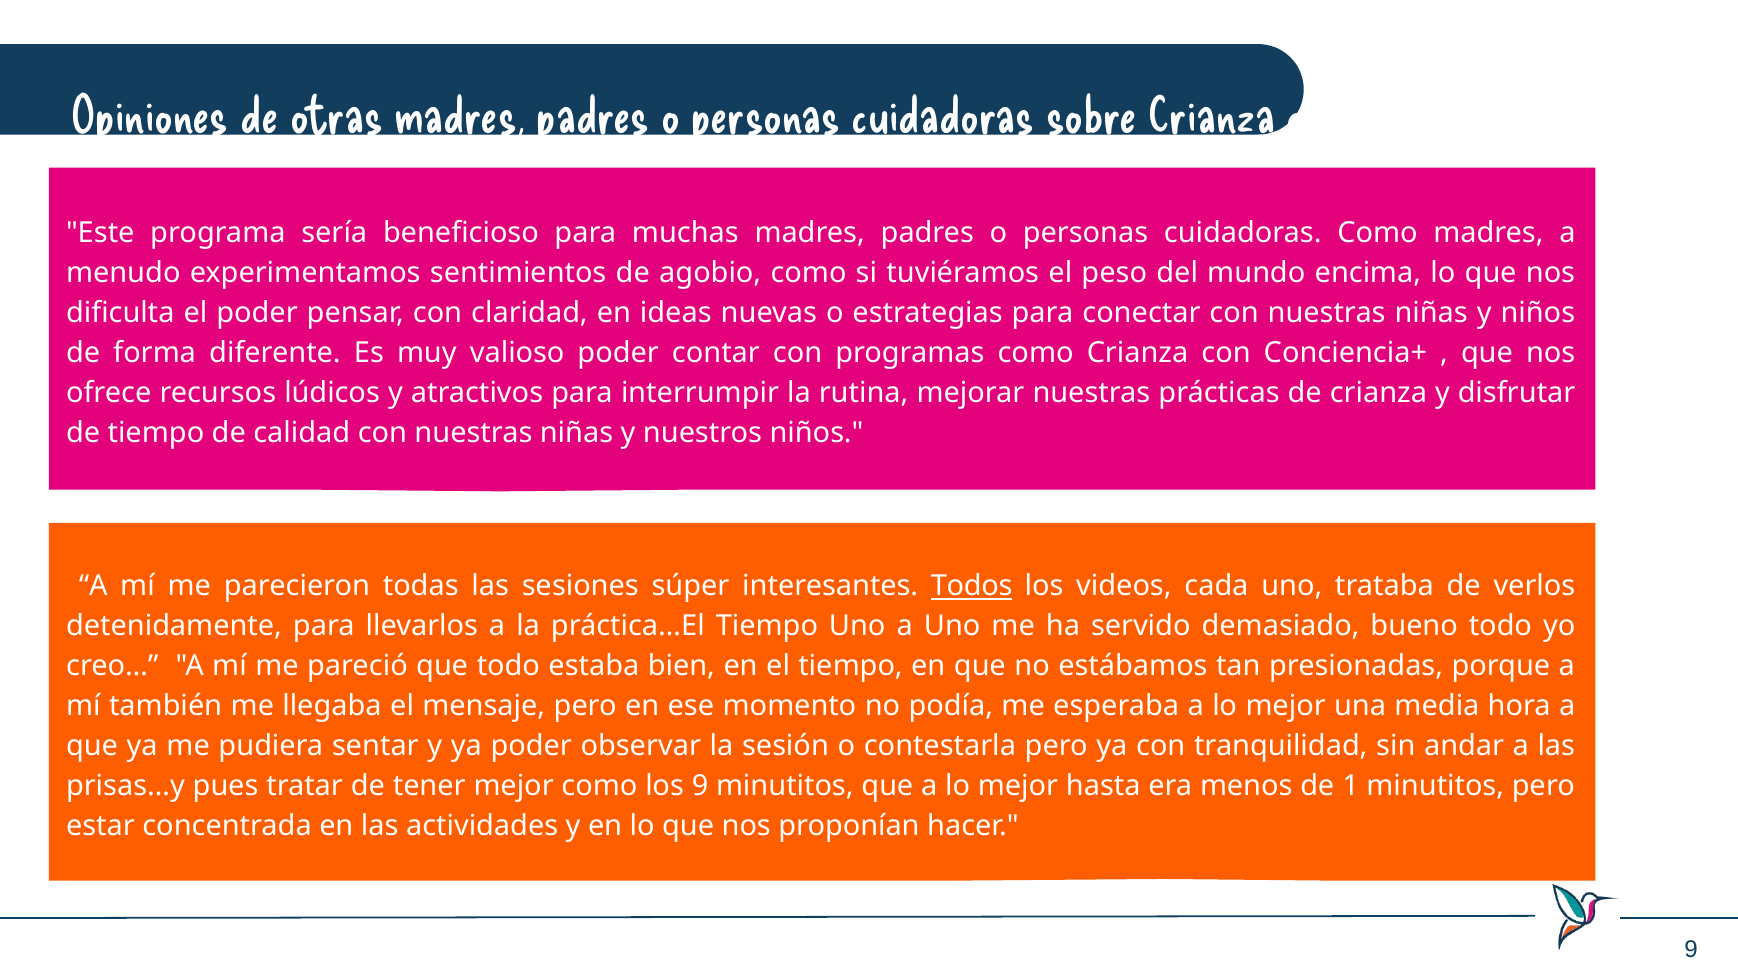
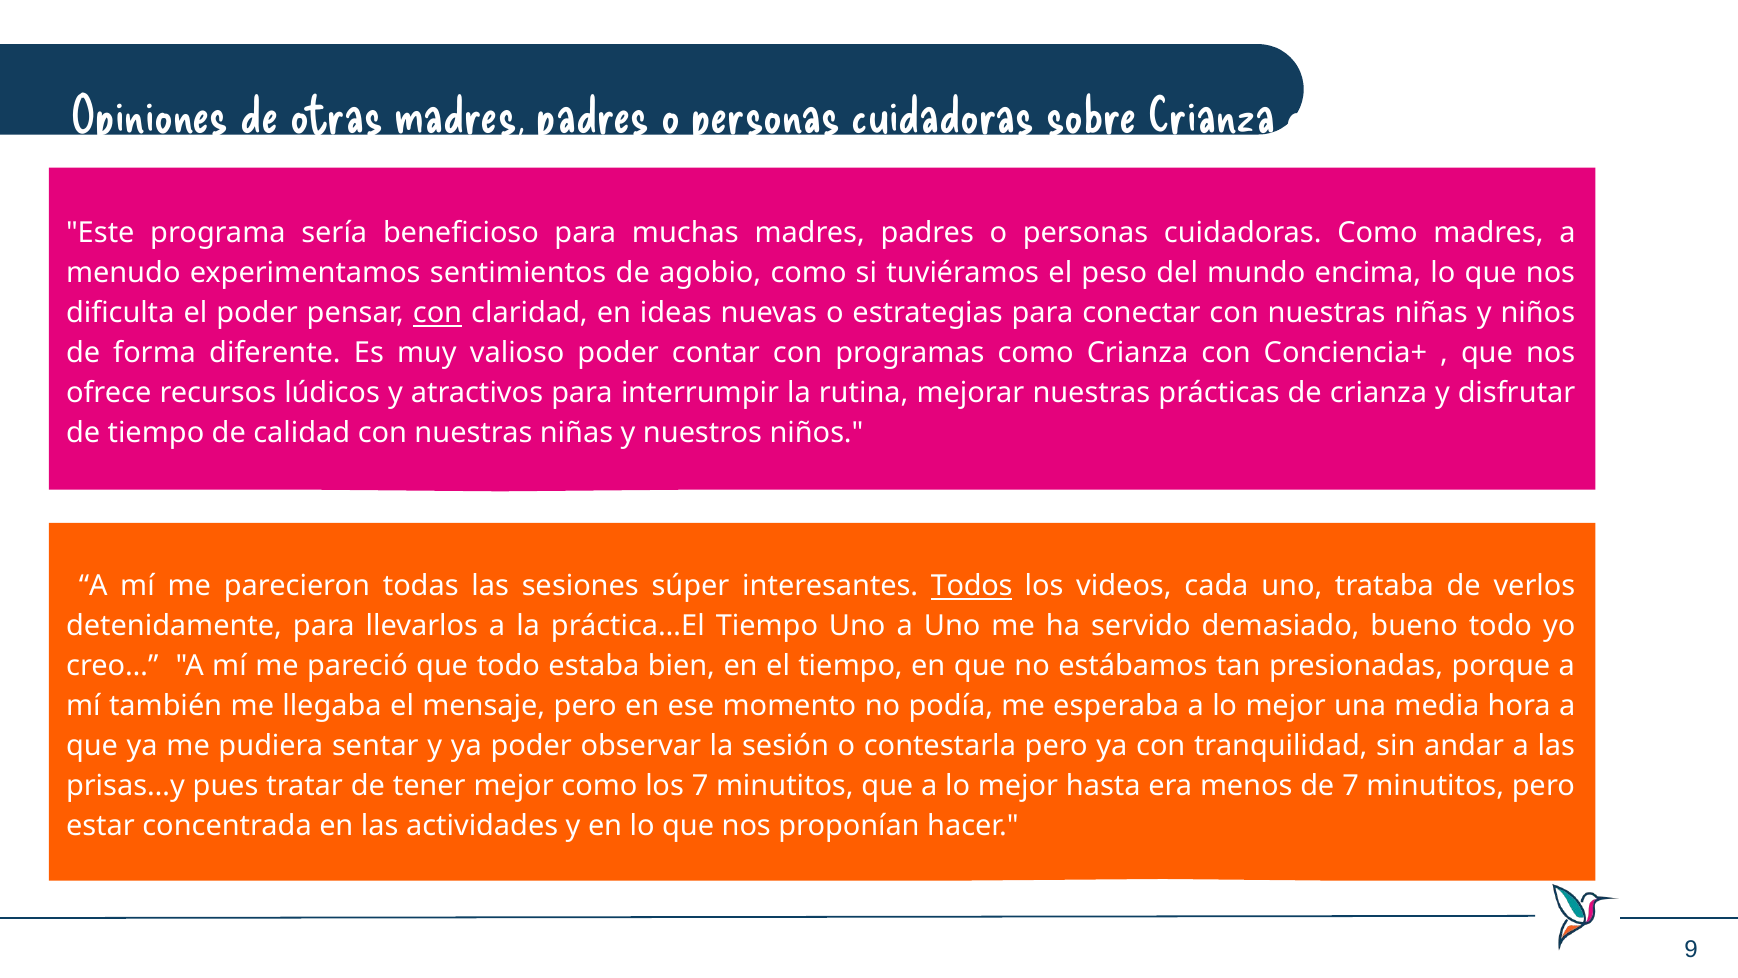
con underline: none -> present (438, 313)
los 9: 9 -> 7 (700, 786)
de 1: 1 -> 7 (1351, 786)
